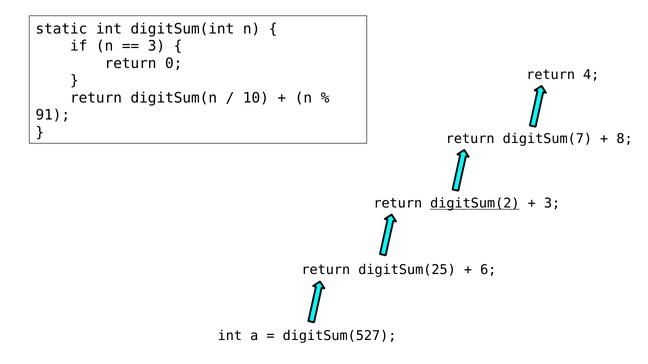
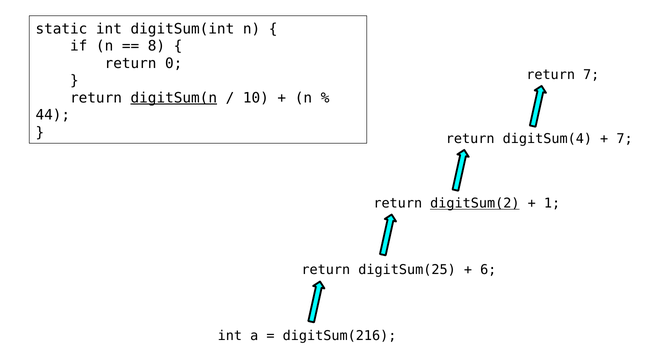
3: 3 -> 8 (156, 46)
return 4: 4 -> 7 (591, 75)
digitSum(n underline: none -> present (174, 98)
91: 91 -> 44 (53, 115)
digitSum(7: digitSum(7 -> digitSum(4 (547, 139)
8: 8 -> 7 (625, 139)
3: 3 -> 1 (552, 204)
digitSum(527: digitSum(527 -> digitSum(216 (340, 336)
